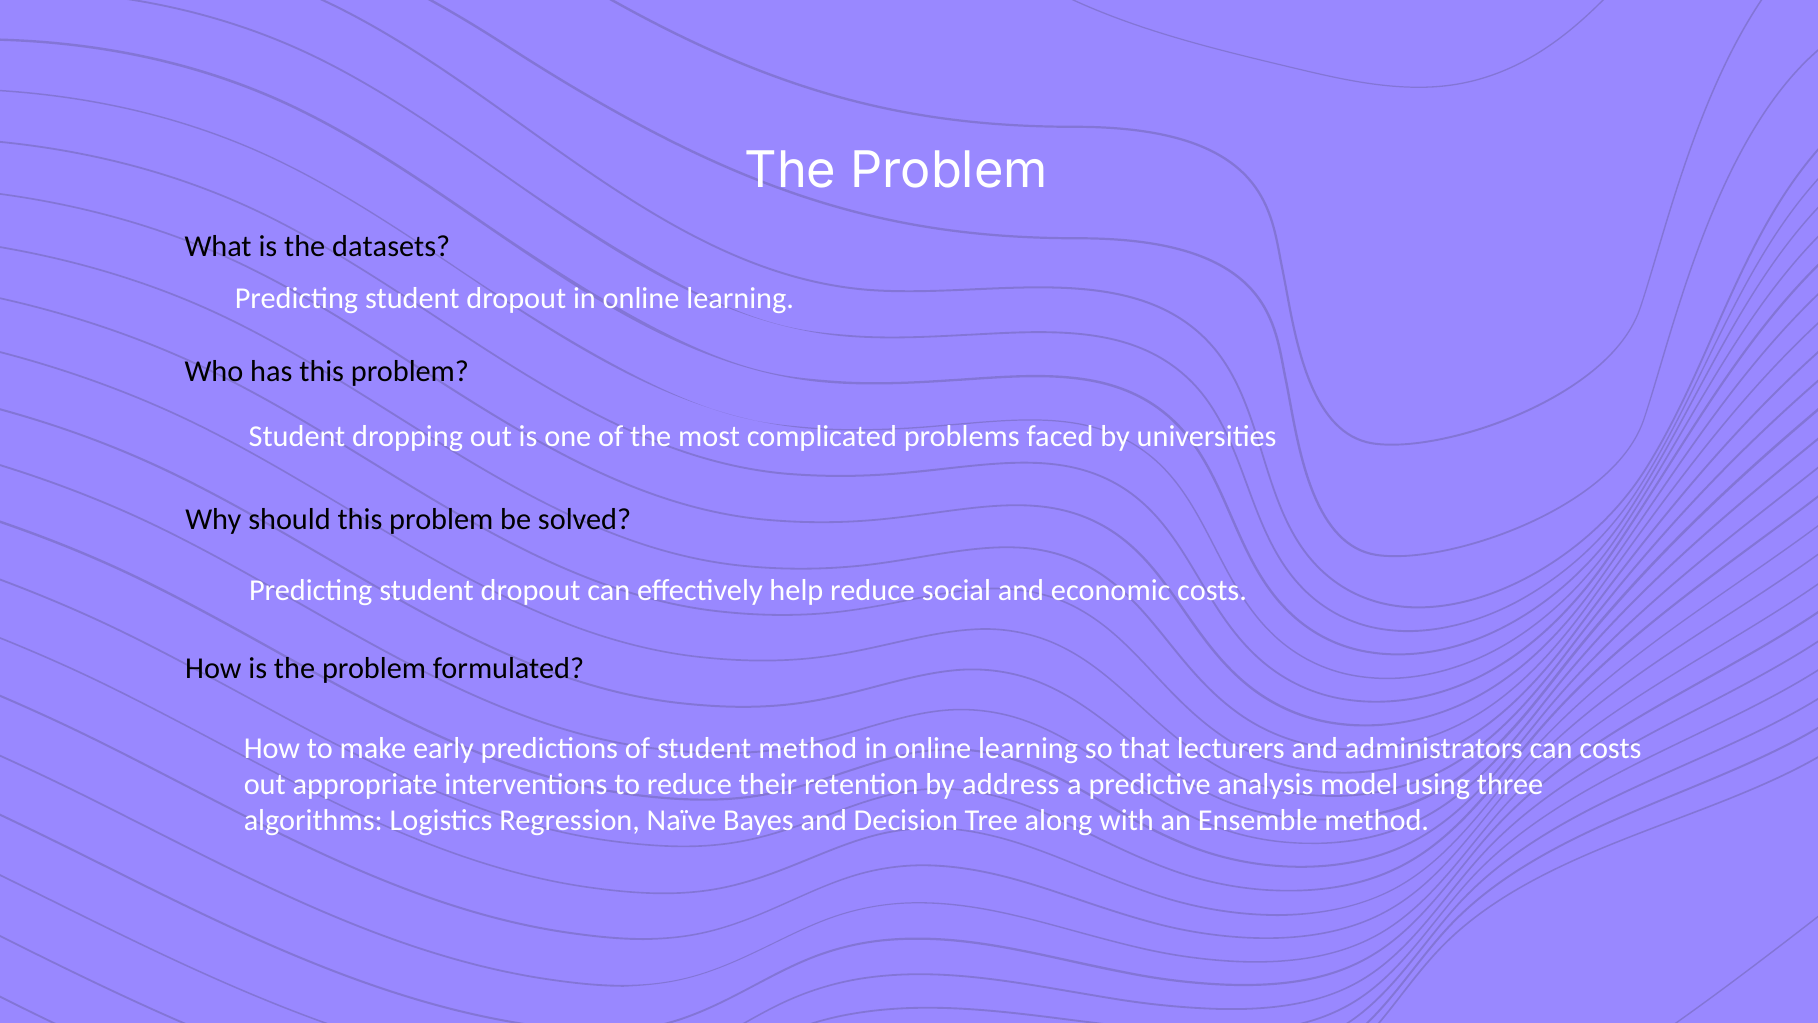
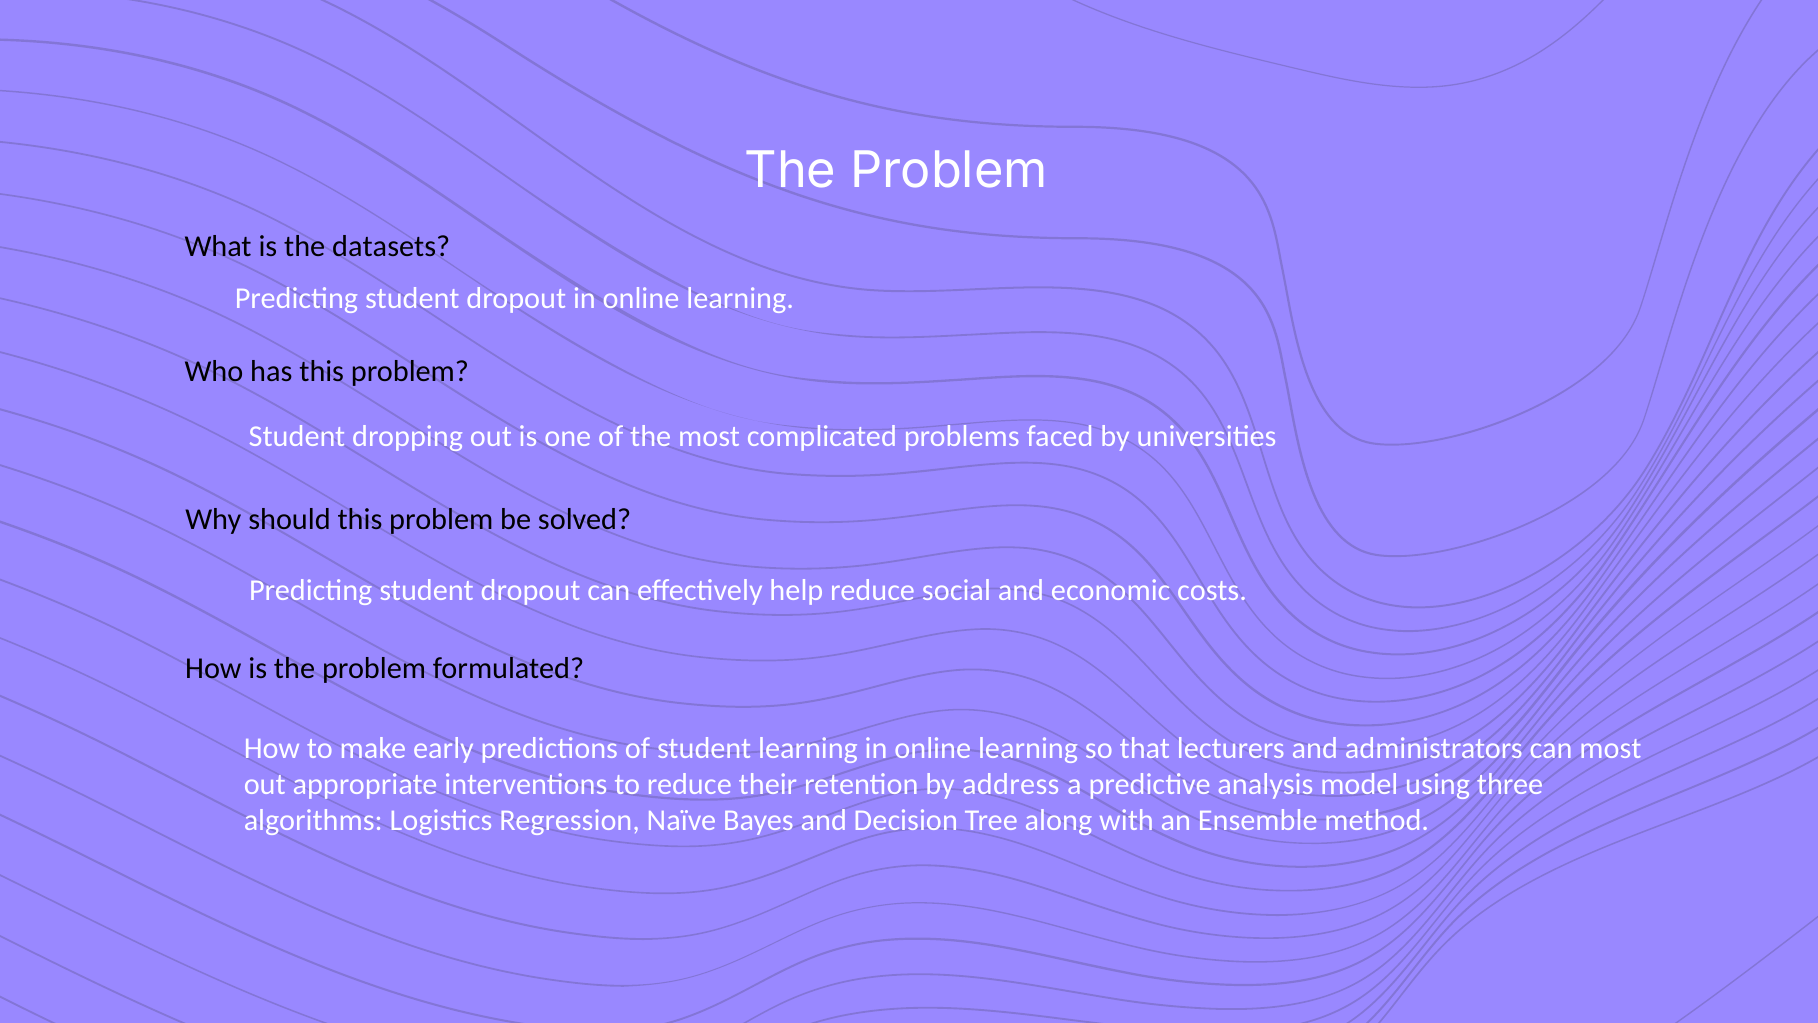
student method: method -> learning (808, 748)
can costs: costs -> most (1610, 748)
